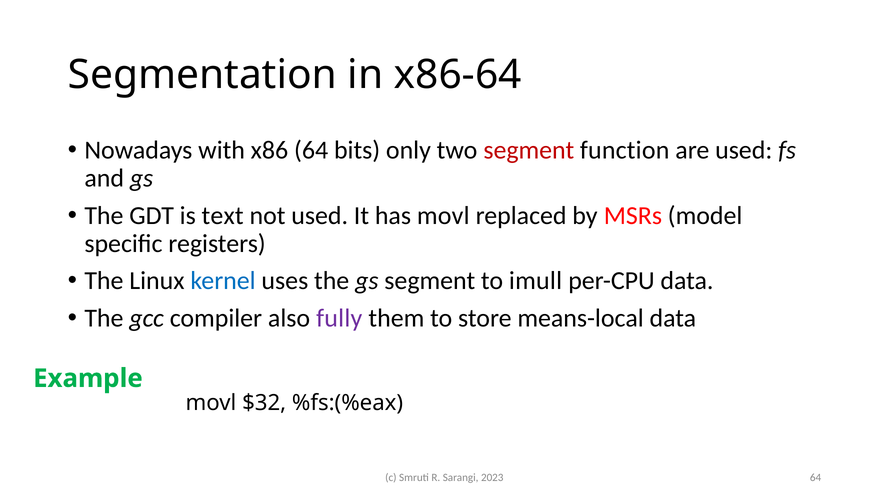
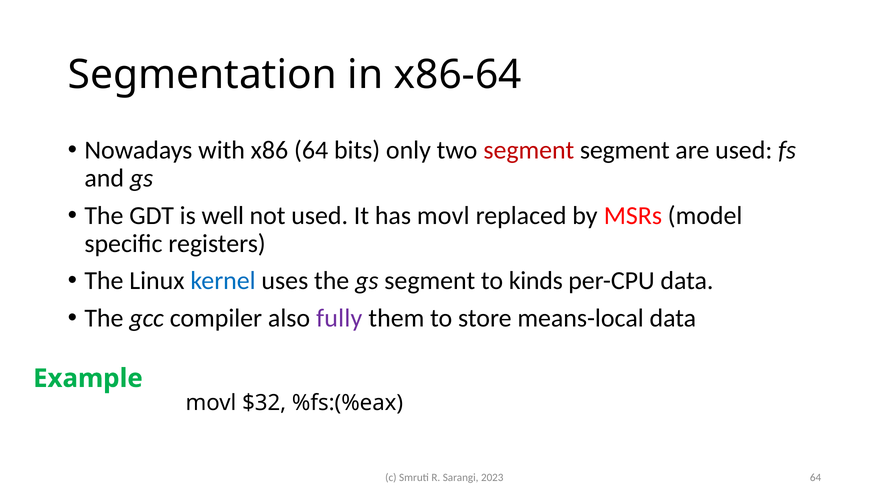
segment function: function -> segment (625, 150)
text: text -> well (223, 216)
imull: imull -> kinds (536, 281)
